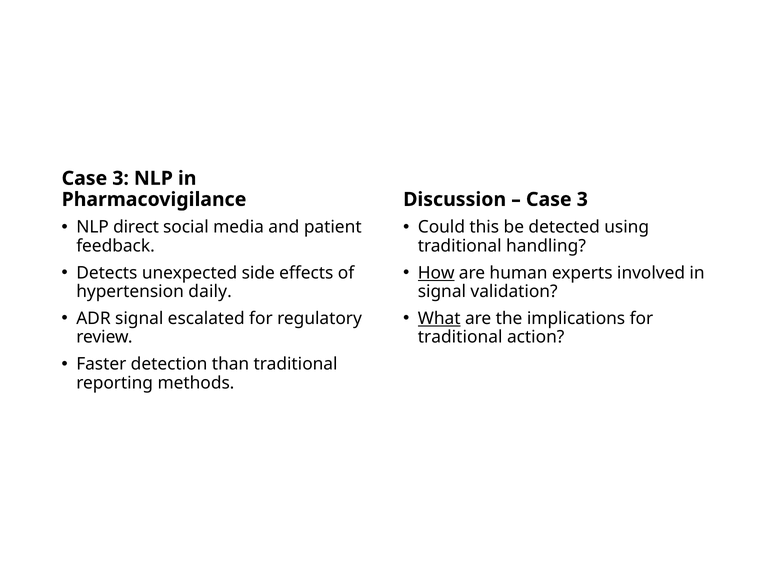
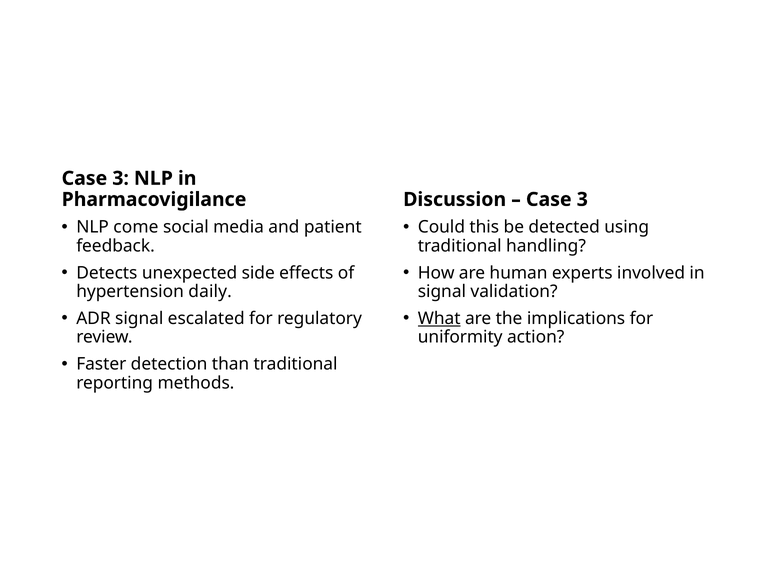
direct: direct -> come (136, 227)
How underline: present -> none (436, 273)
traditional: traditional -> uniformity (460, 337)
